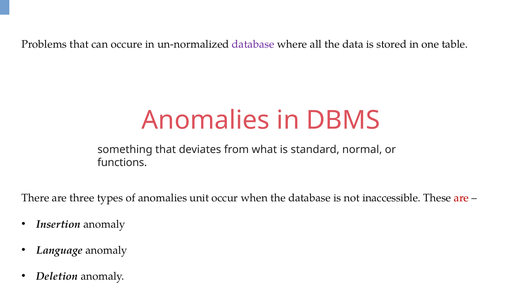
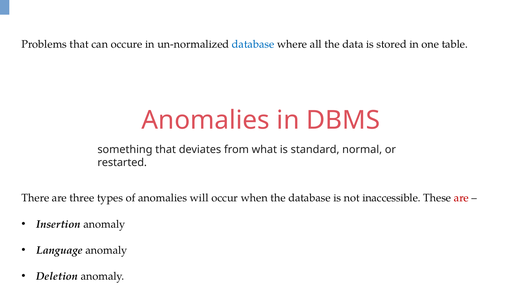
database colour: purple -> blue (253, 44)
functions: functions -> restarted (122, 163)
unit: unit -> will (199, 198)
